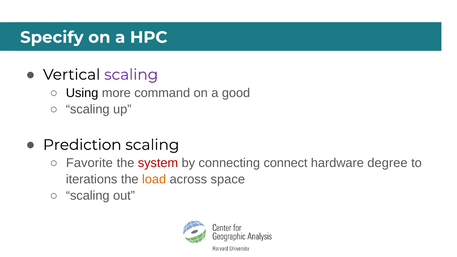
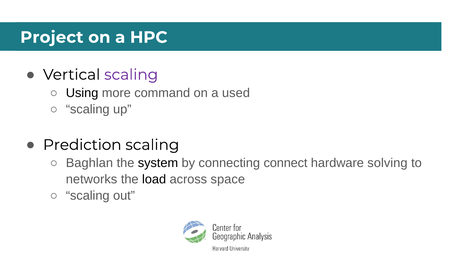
Specify: Specify -> Project (52, 37)
good: good -> used (236, 93)
Favorite: Favorite -> Baghlan (89, 163)
system colour: red -> black (158, 163)
degree: degree -> solving (387, 163)
iterations: iterations -> networks (92, 179)
load colour: orange -> black (154, 179)
